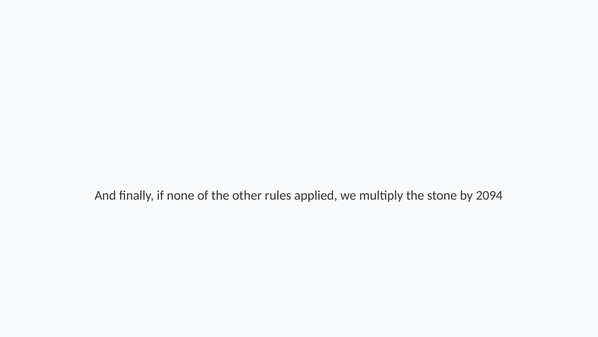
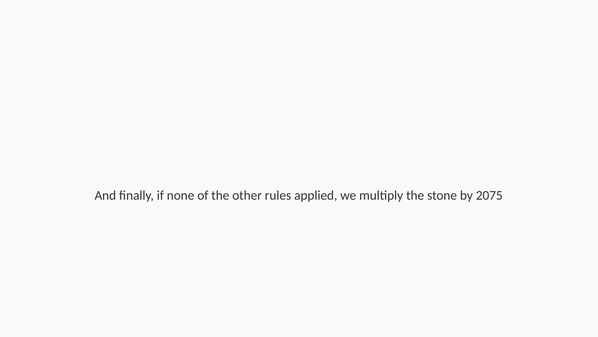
2094: 2094 -> 2075 (489, 195)
